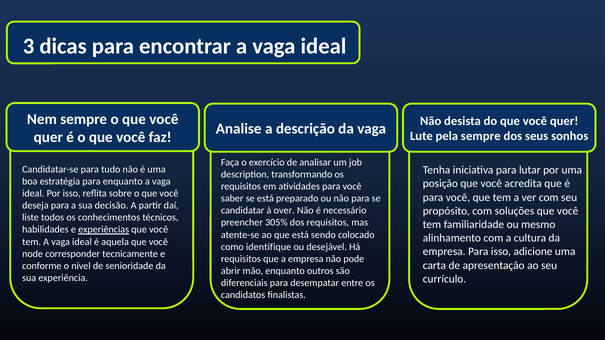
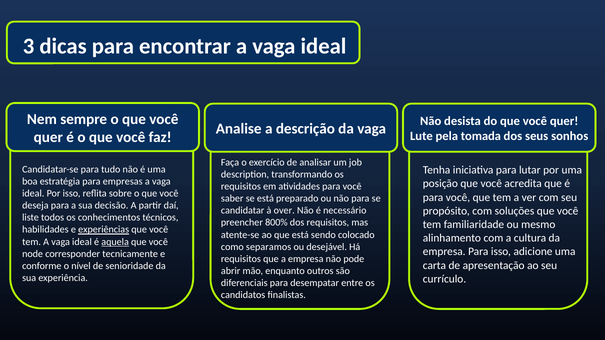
pela sempre: sempre -> tomada (481, 136)
para enquanto: enquanto -> empresas (123, 181)
305%: 305% -> 800% (276, 223)
aquela underline: none -> present (115, 242)
identifique: identifique -> separamos (269, 247)
